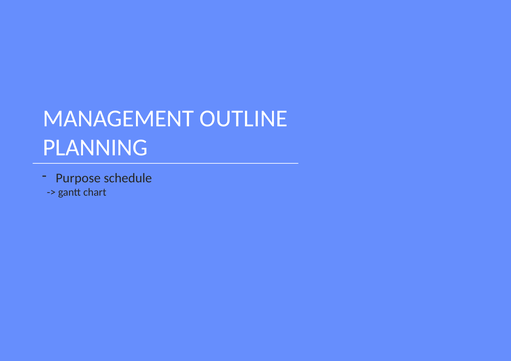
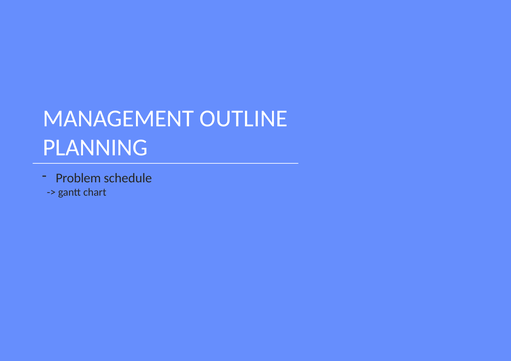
Purpose: Purpose -> Problem (78, 178)
